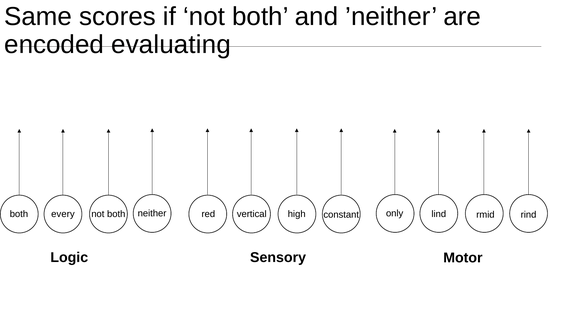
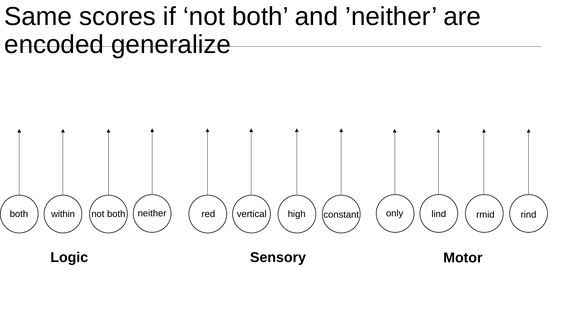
evaluating: evaluating -> generalize (171, 45)
every: every -> within (63, 214)
